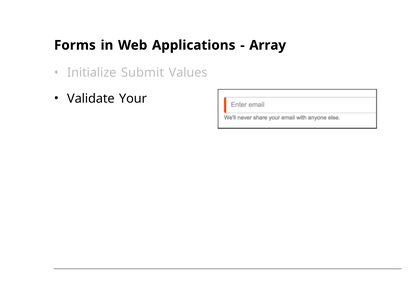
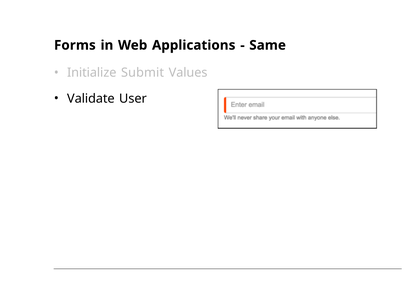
Array: Array -> Same (268, 45)
Your: Your -> User (133, 98)
